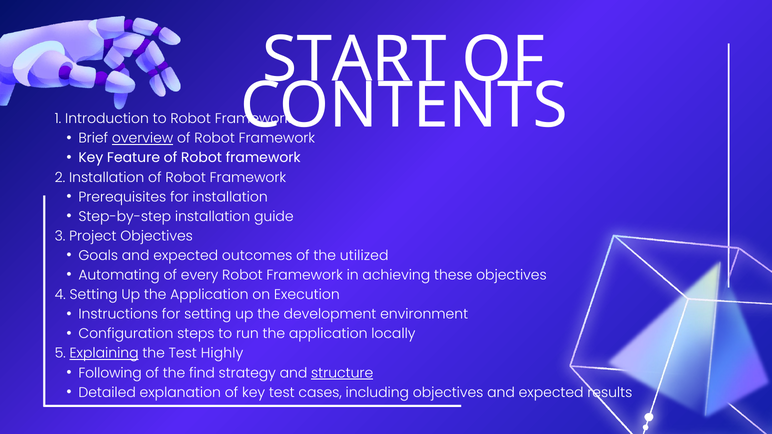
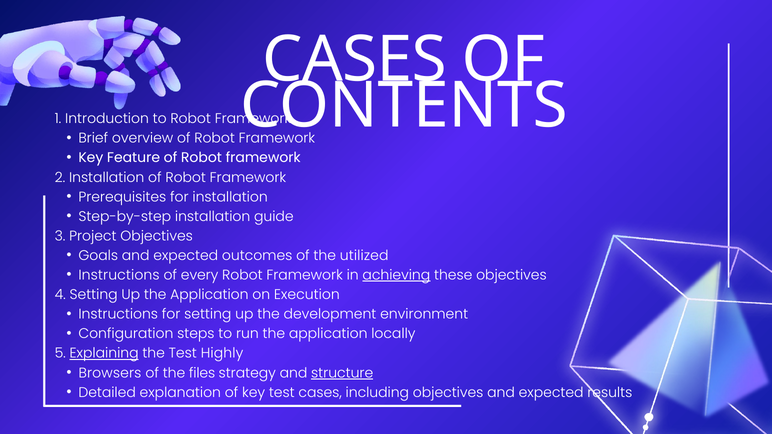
START: START -> CASES (355, 60)
overview underline: present -> none (143, 138)
Automating: Automating -> Instructions (119, 275)
achieving underline: none -> present (396, 275)
Following: Following -> Browsers (110, 373)
find: find -> files (202, 373)
